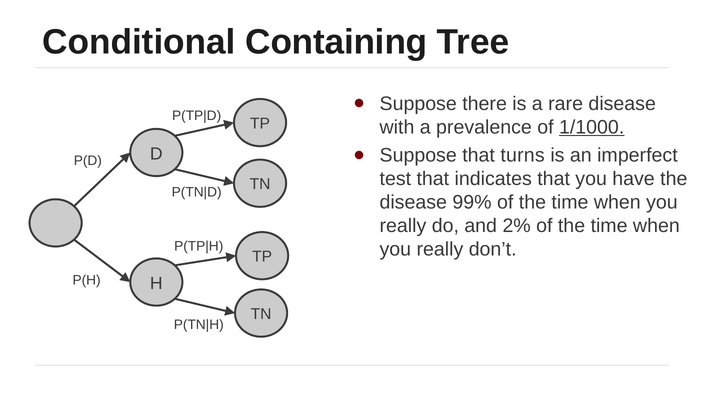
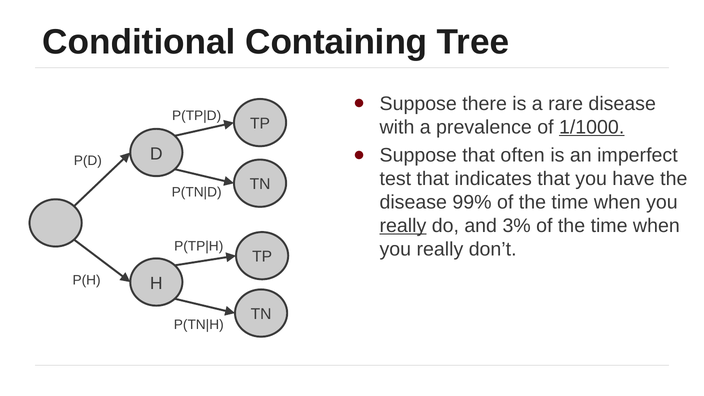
turns: turns -> often (523, 155)
really underline: none -> present (403, 226)
2%: 2% -> 3% (517, 226)
